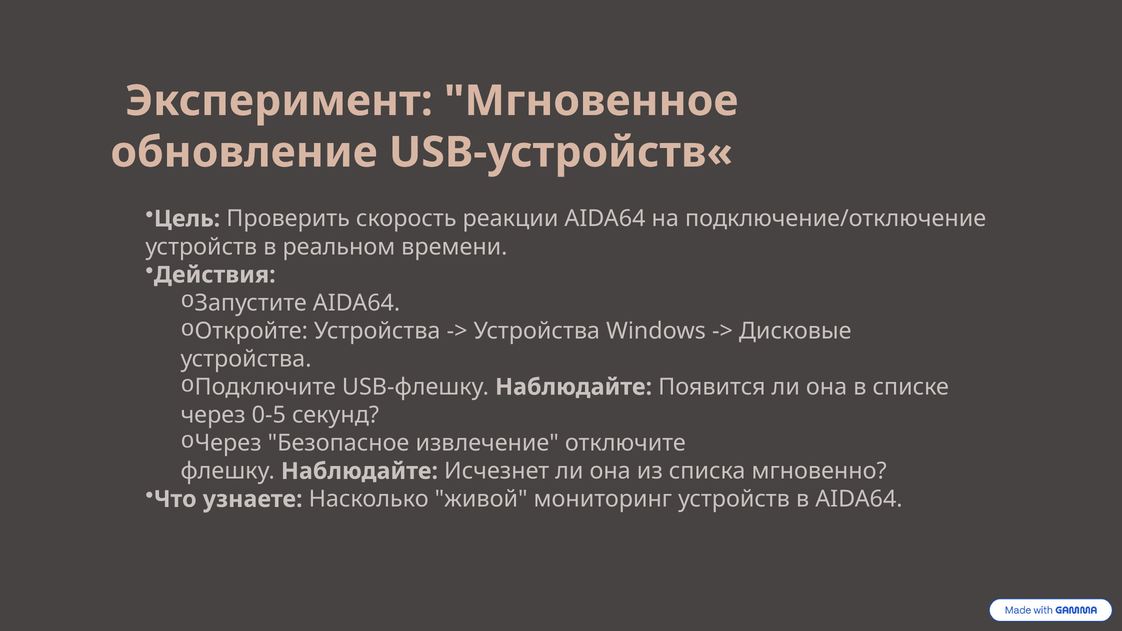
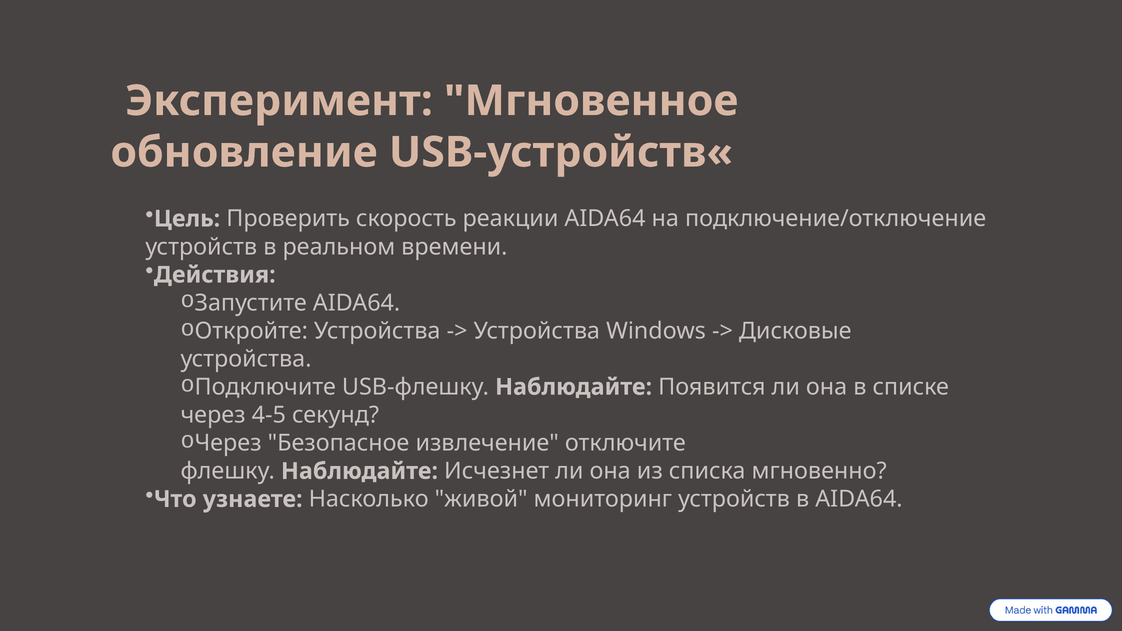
0-5: 0-5 -> 4-5 (269, 415)
